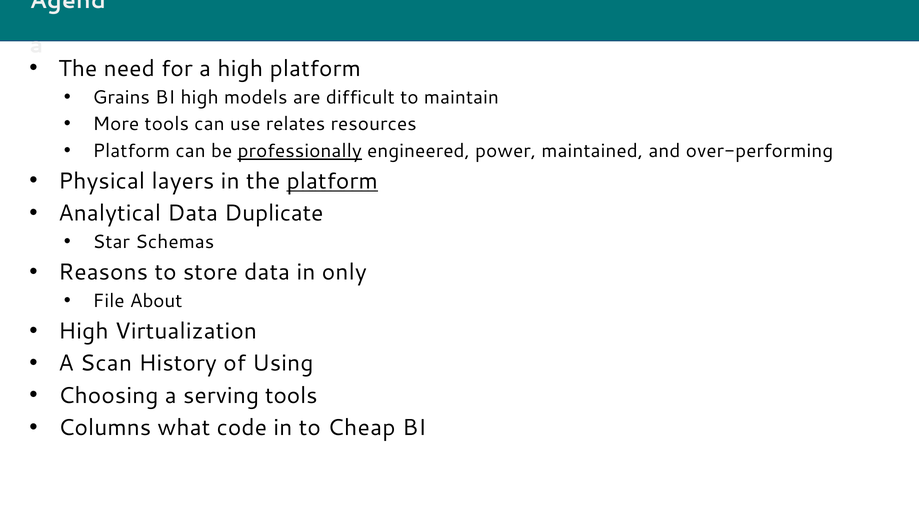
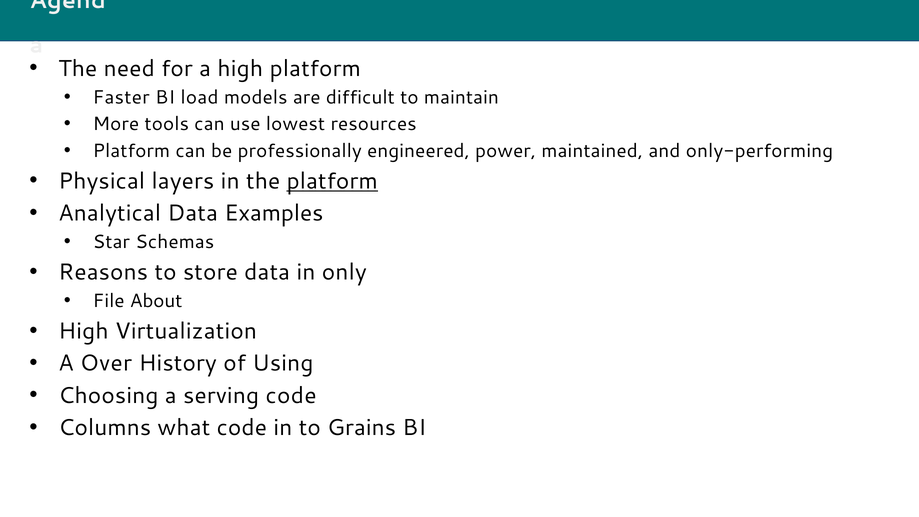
Grains: Grains -> Faster (121, 97)
BI high: high -> load (199, 97)
relates: relates -> lowest (296, 124)
professionally underline: present -> none (300, 151)
over-performing: over-performing -> only-performing (759, 151)
Duplicate: Duplicate -> Examples (274, 213)
Scan: Scan -> Over (106, 363)
serving tools: tools -> code (291, 396)
Cheap: Cheap -> Grains (362, 428)
